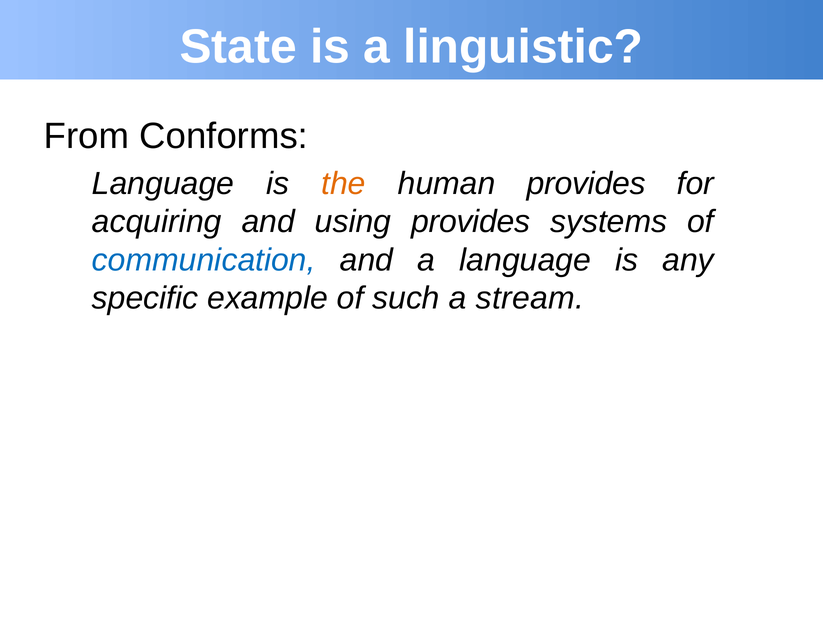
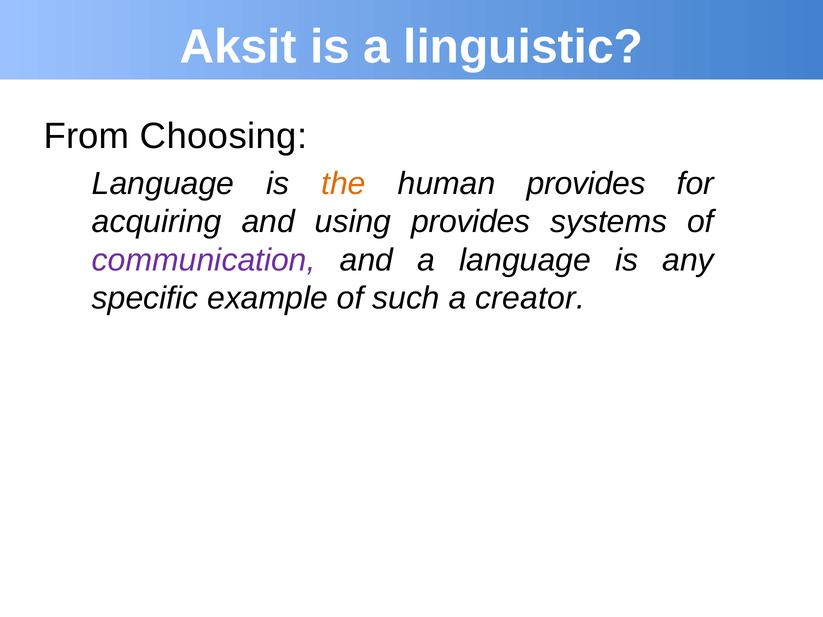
State: State -> Aksit (238, 47)
Conforms: Conforms -> Choosing (224, 136)
communication colour: blue -> purple (204, 260)
stream: stream -> creator (530, 299)
